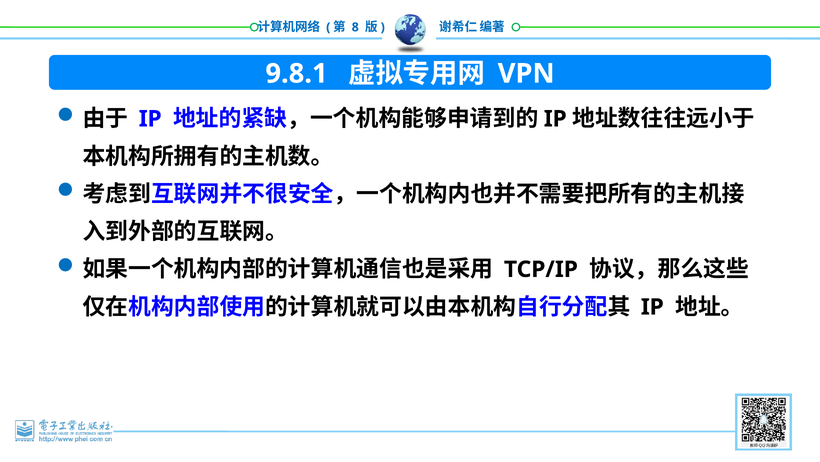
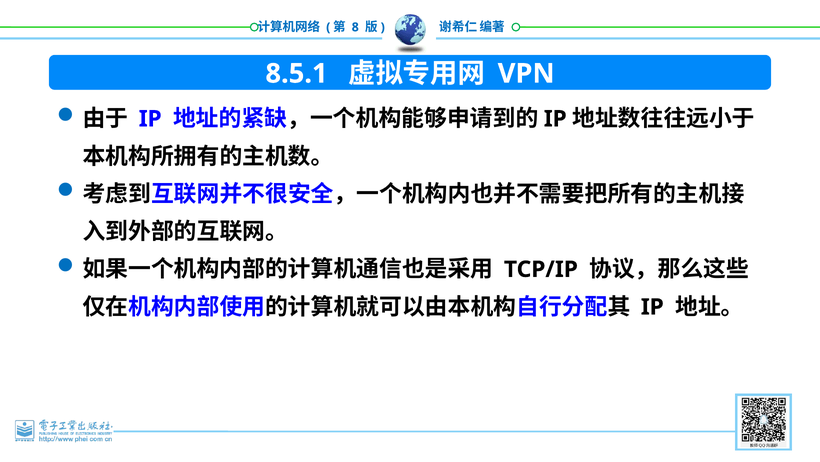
9.8.1: 9.8.1 -> 8.5.1 (297, 73)
